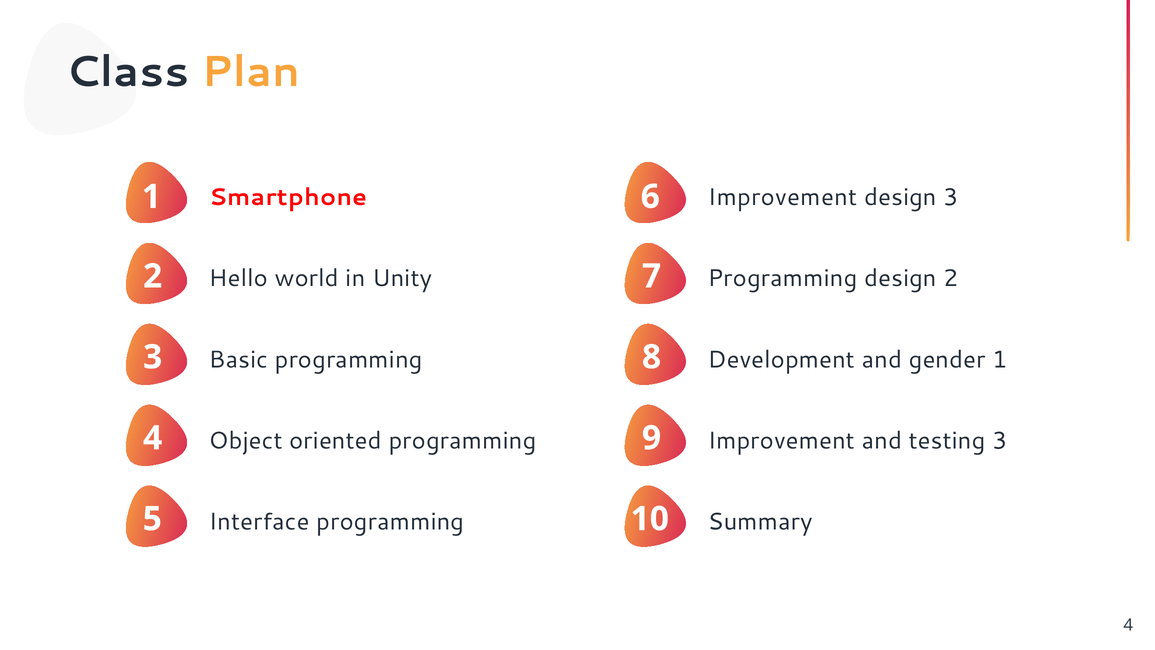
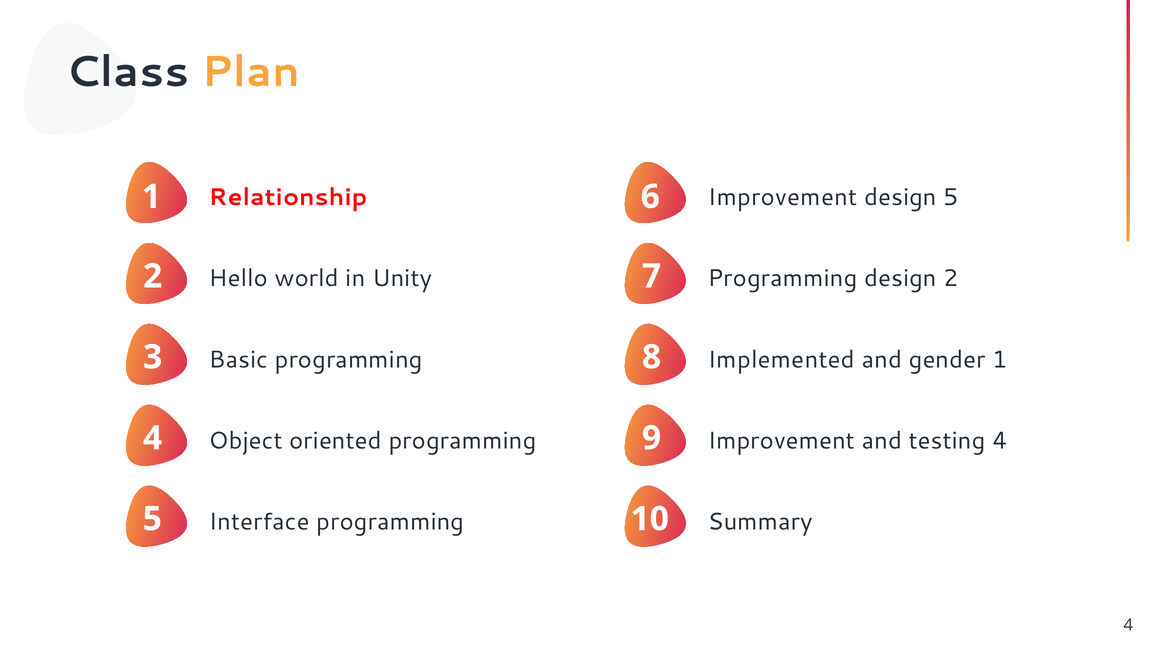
design 3: 3 -> 5 (951, 197)
Smartphone: Smartphone -> Relationship (288, 197)
Development: Development -> Implemented (781, 359)
testing 3: 3 -> 4 (1000, 441)
